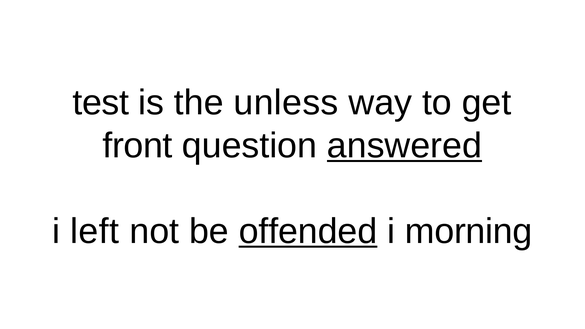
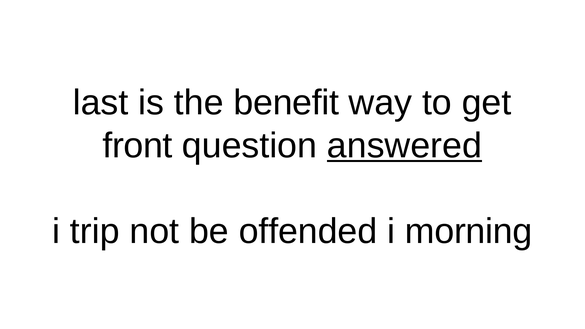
test: test -> last (101, 103)
unless: unless -> benefit (286, 103)
left: left -> trip (95, 231)
offended underline: present -> none (308, 231)
